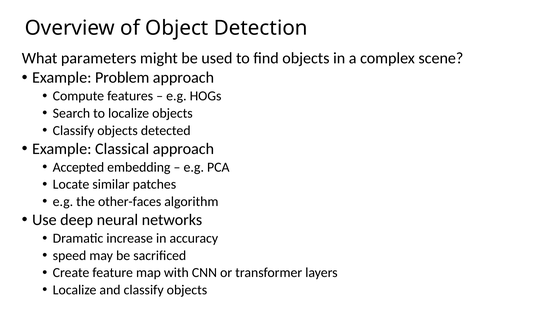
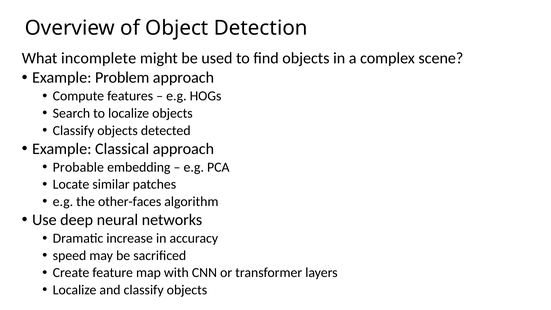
parameters: parameters -> incomplete (99, 58)
Accepted: Accepted -> Probable (78, 167)
